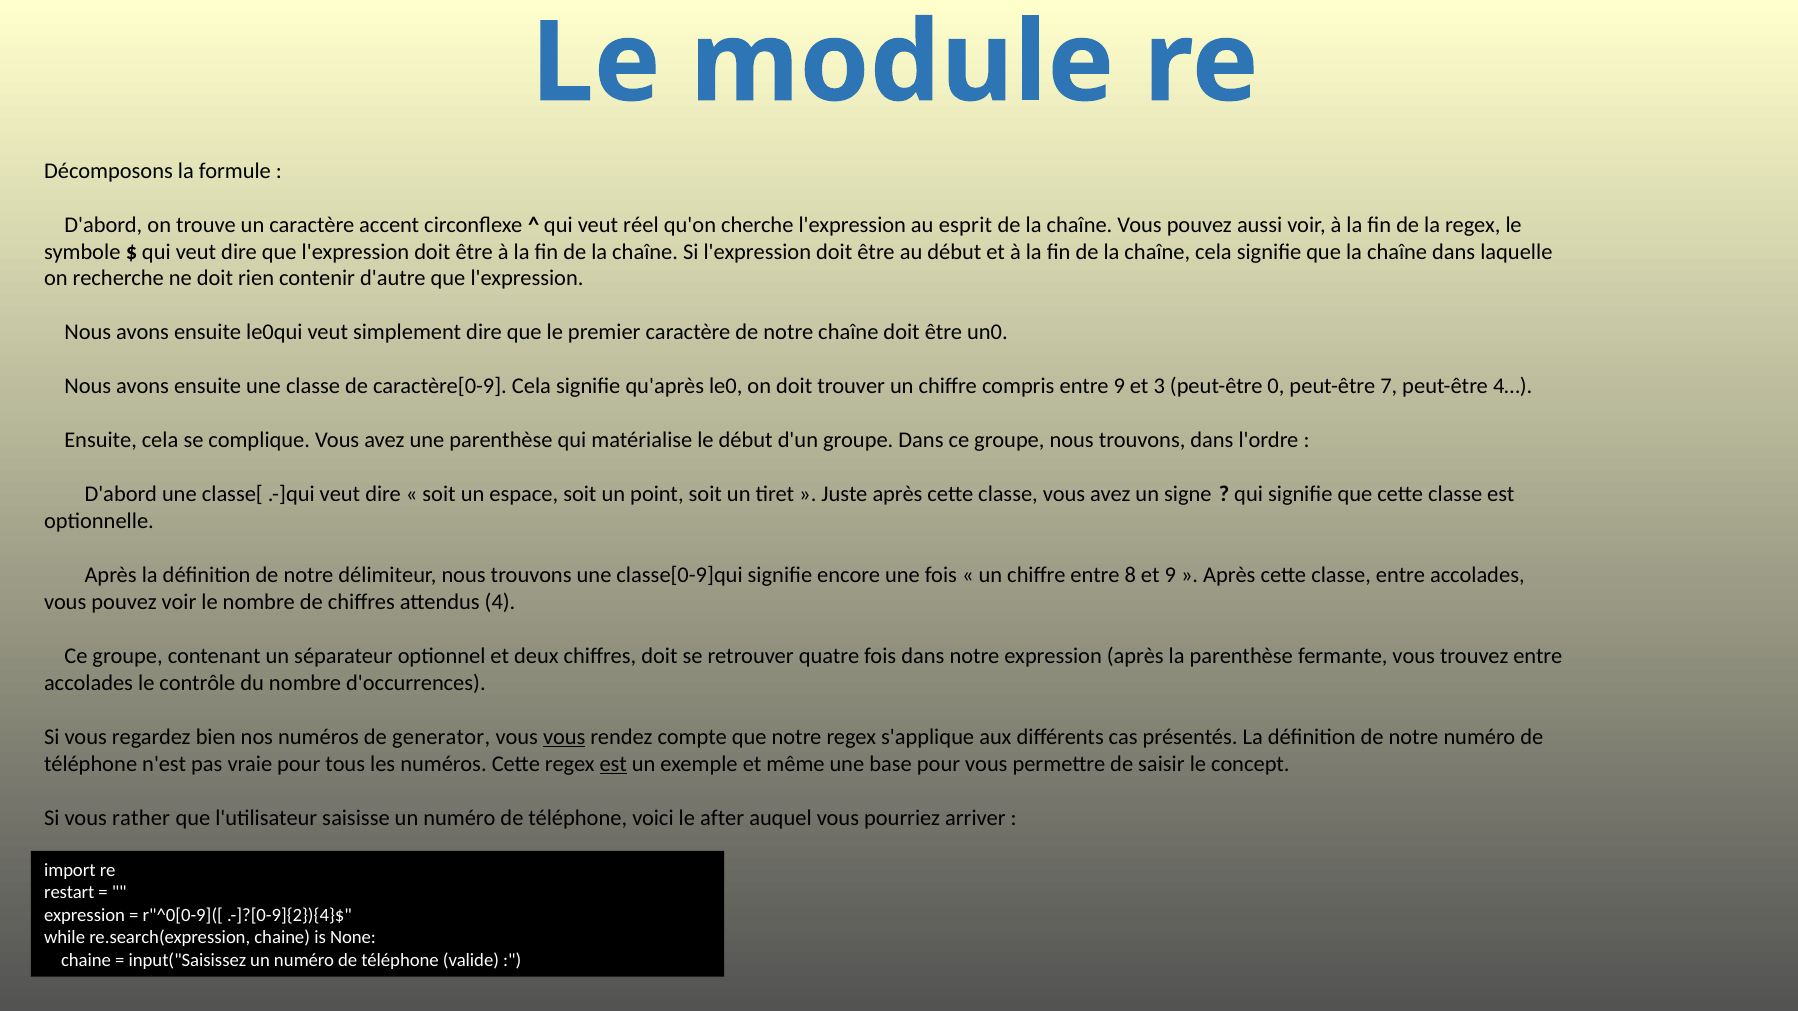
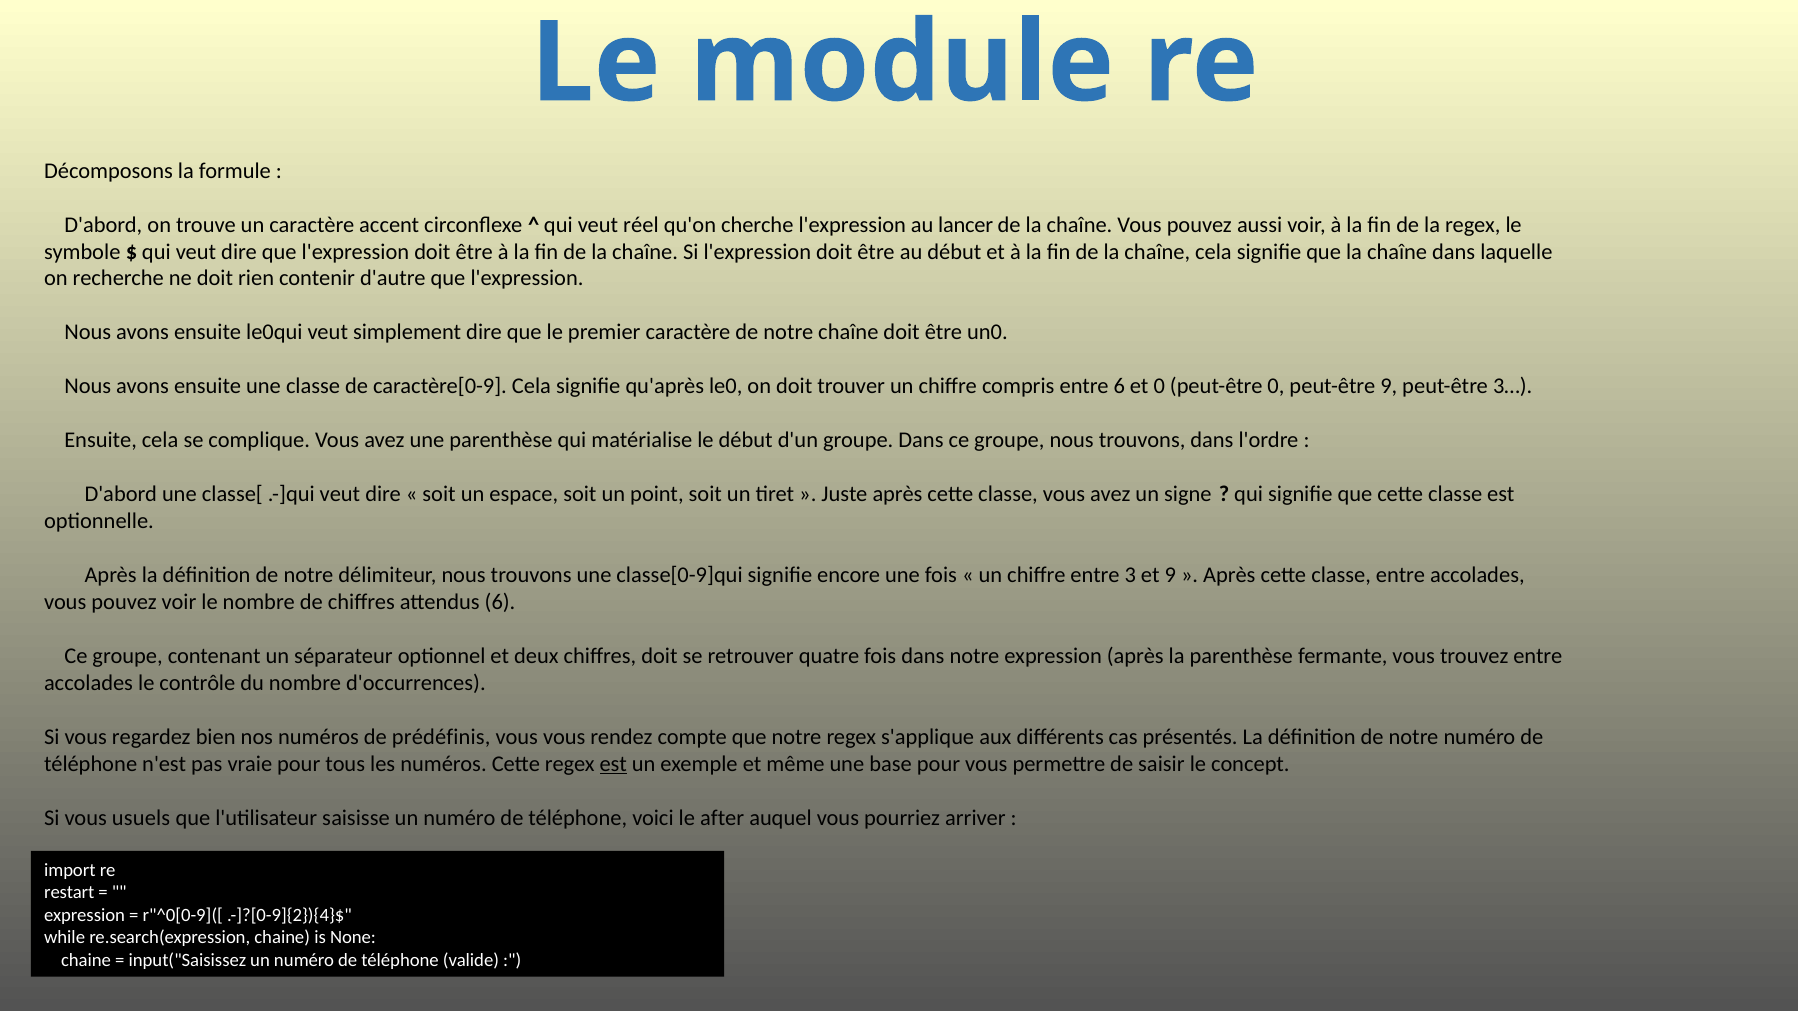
esprit: esprit -> lancer (966, 225)
entre 9: 9 -> 6 (1119, 387)
et 3: 3 -> 0 (1159, 387)
peut-être 7: 7 -> 9 (1389, 387)
4…: 4… -> 3… (1513, 387)
8: 8 -> 3 (1130, 575)
attendus 4: 4 -> 6 (500, 602)
generator: generator -> prédéfinis (441, 737)
vous underline: present -> none (564, 737)
rather: rather -> usuels (141, 818)
